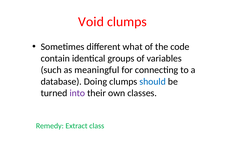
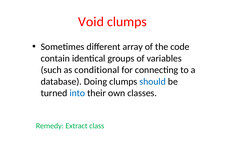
what: what -> array (133, 47)
meaningful: meaningful -> conditional (97, 70)
into colour: purple -> blue (77, 94)
